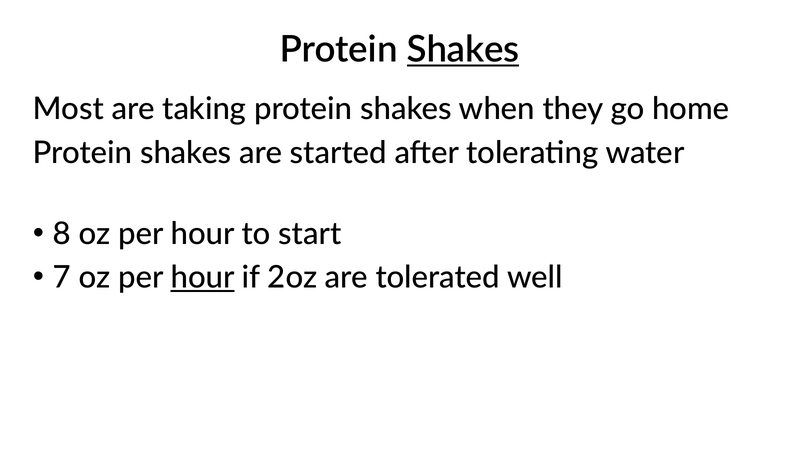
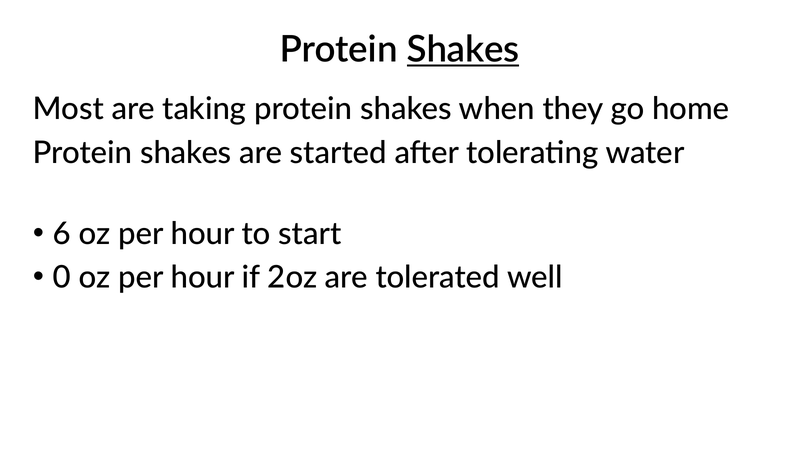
8: 8 -> 6 (62, 234)
7: 7 -> 0 (62, 277)
hour underline: present -> none (203, 277)
